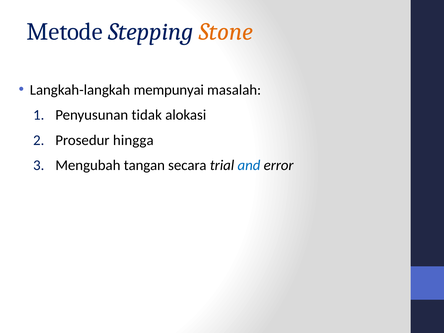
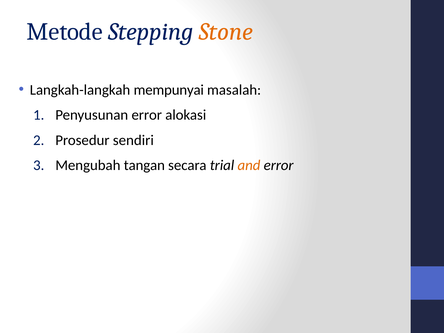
Penyusunan tidak: tidak -> error (147, 115)
hingga: hingga -> sendiri (133, 140)
and colour: blue -> orange (249, 165)
